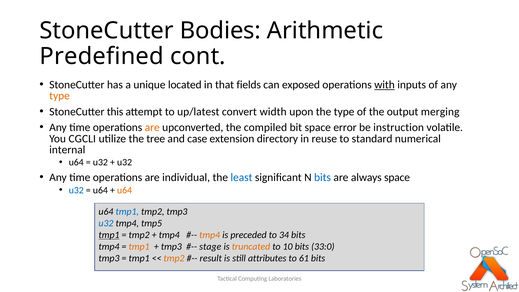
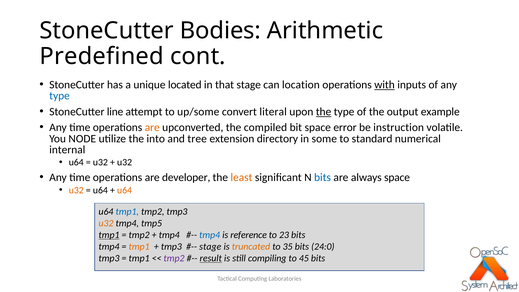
that fields: fields -> stage (249, 85)
exposed: exposed -> location (301, 85)
type colour: orange -> blue (60, 96)
this: this -> line (115, 112)
up/latest: up/latest -> up/some (198, 112)
width: width -> literal (273, 112)
the underline: none -> present (324, 112)
merging: merging -> example (440, 112)
CGCLI: CGCLI -> NODE (82, 139)
tree: tree -> into (156, 139)
case: case -> tree (197, 139)
reuse: reuse -> some (324, 139)
individual: individual -> developer (186, 177)
least colour: blue -> orange (241, 177)
u32 colour: blue -> orange (76, 190)
u32 colour: blue -> orange (106, 223)
tmp4 colour: orange -> blue (210, 235)
preceded: preceded -> reference (249, 235)
34: 34 -> 23 (284, 235)
10: 10 -> 35 (288, 247)
33:0: 33:0 -> 24:0 (323, 247)
tmp2 colour: orange -> purple (174, 258)
result underline: none -> present (211, 258)
attributes: attributes -> compiling (267, 258)
61: 61 -> 45 (304, 258)
